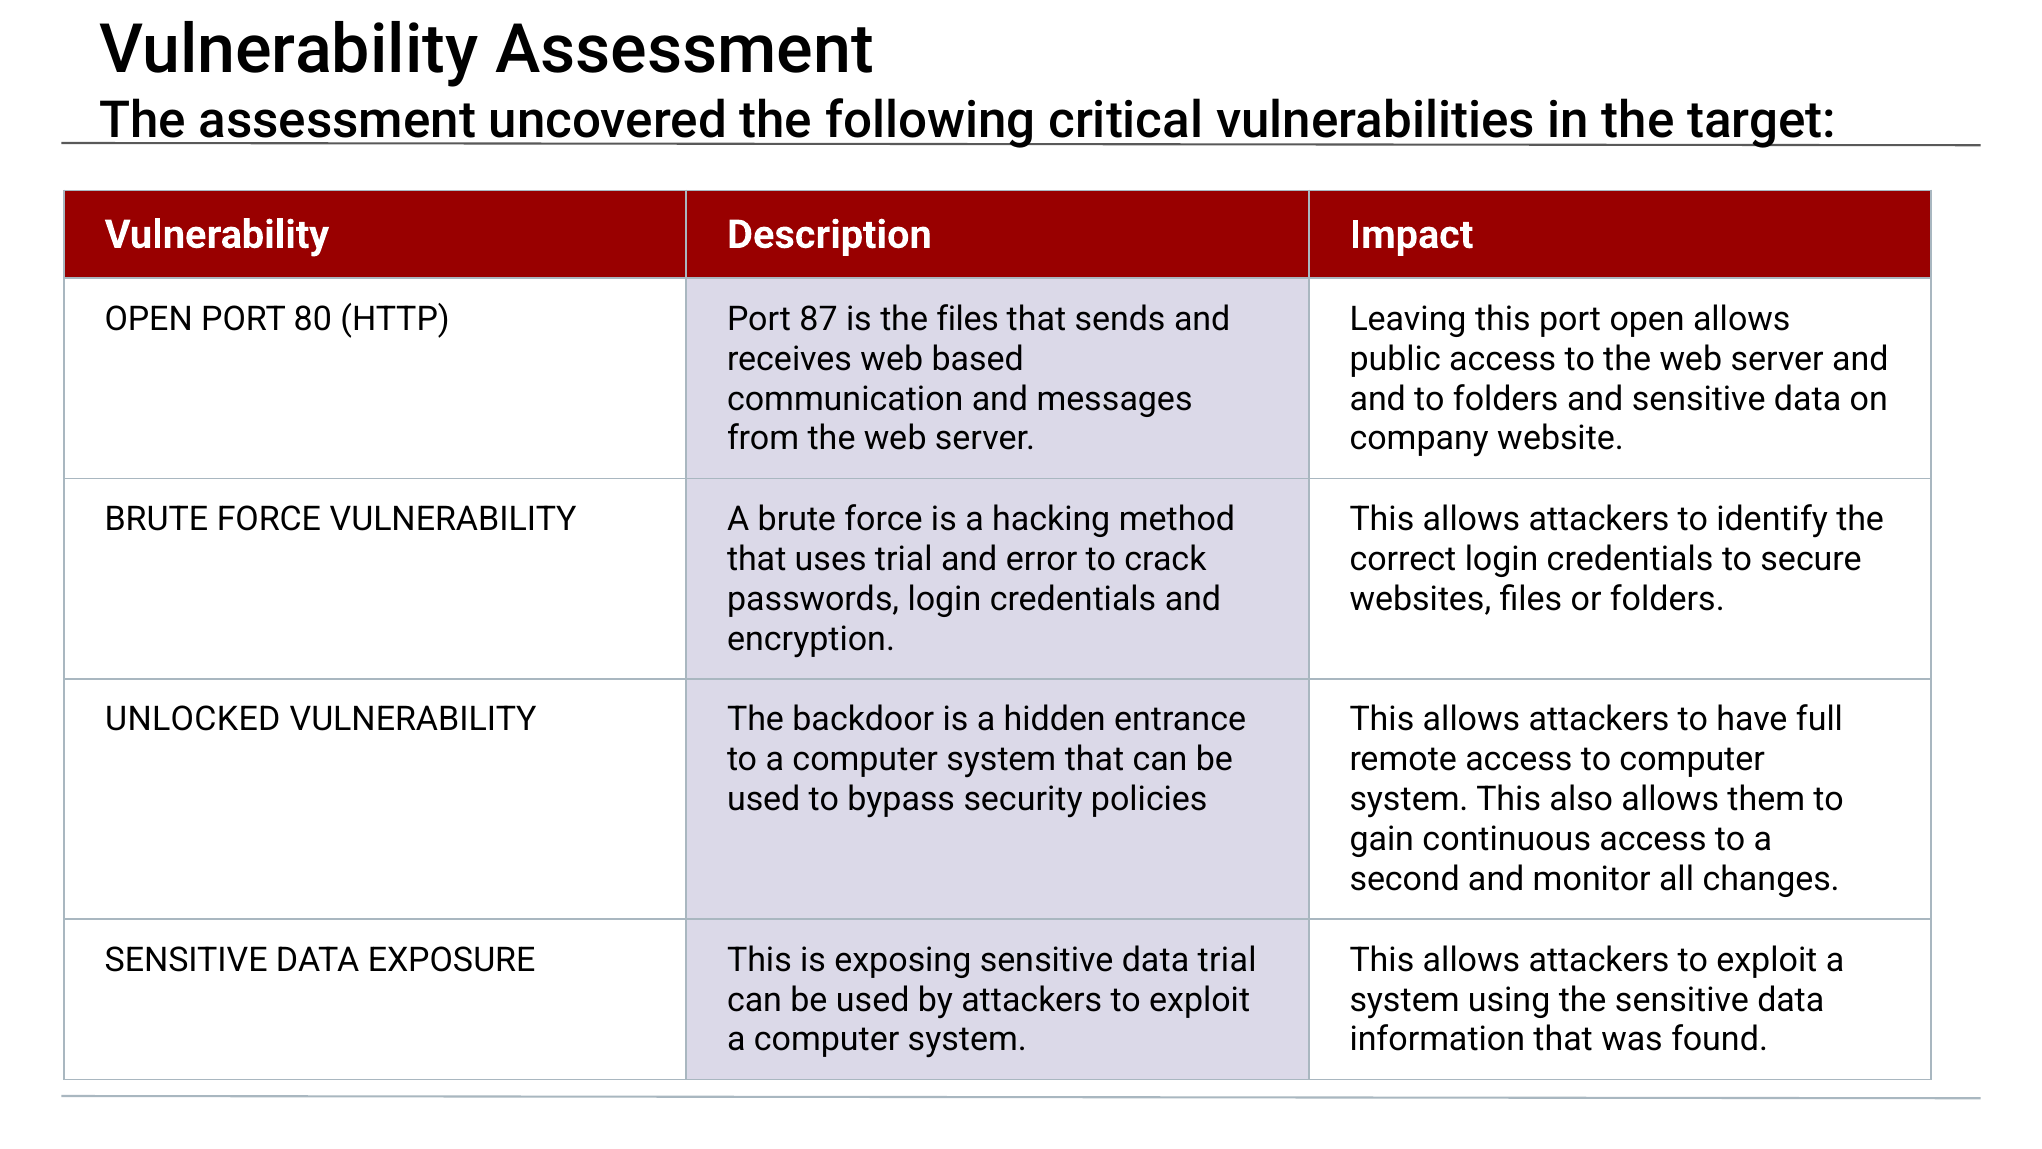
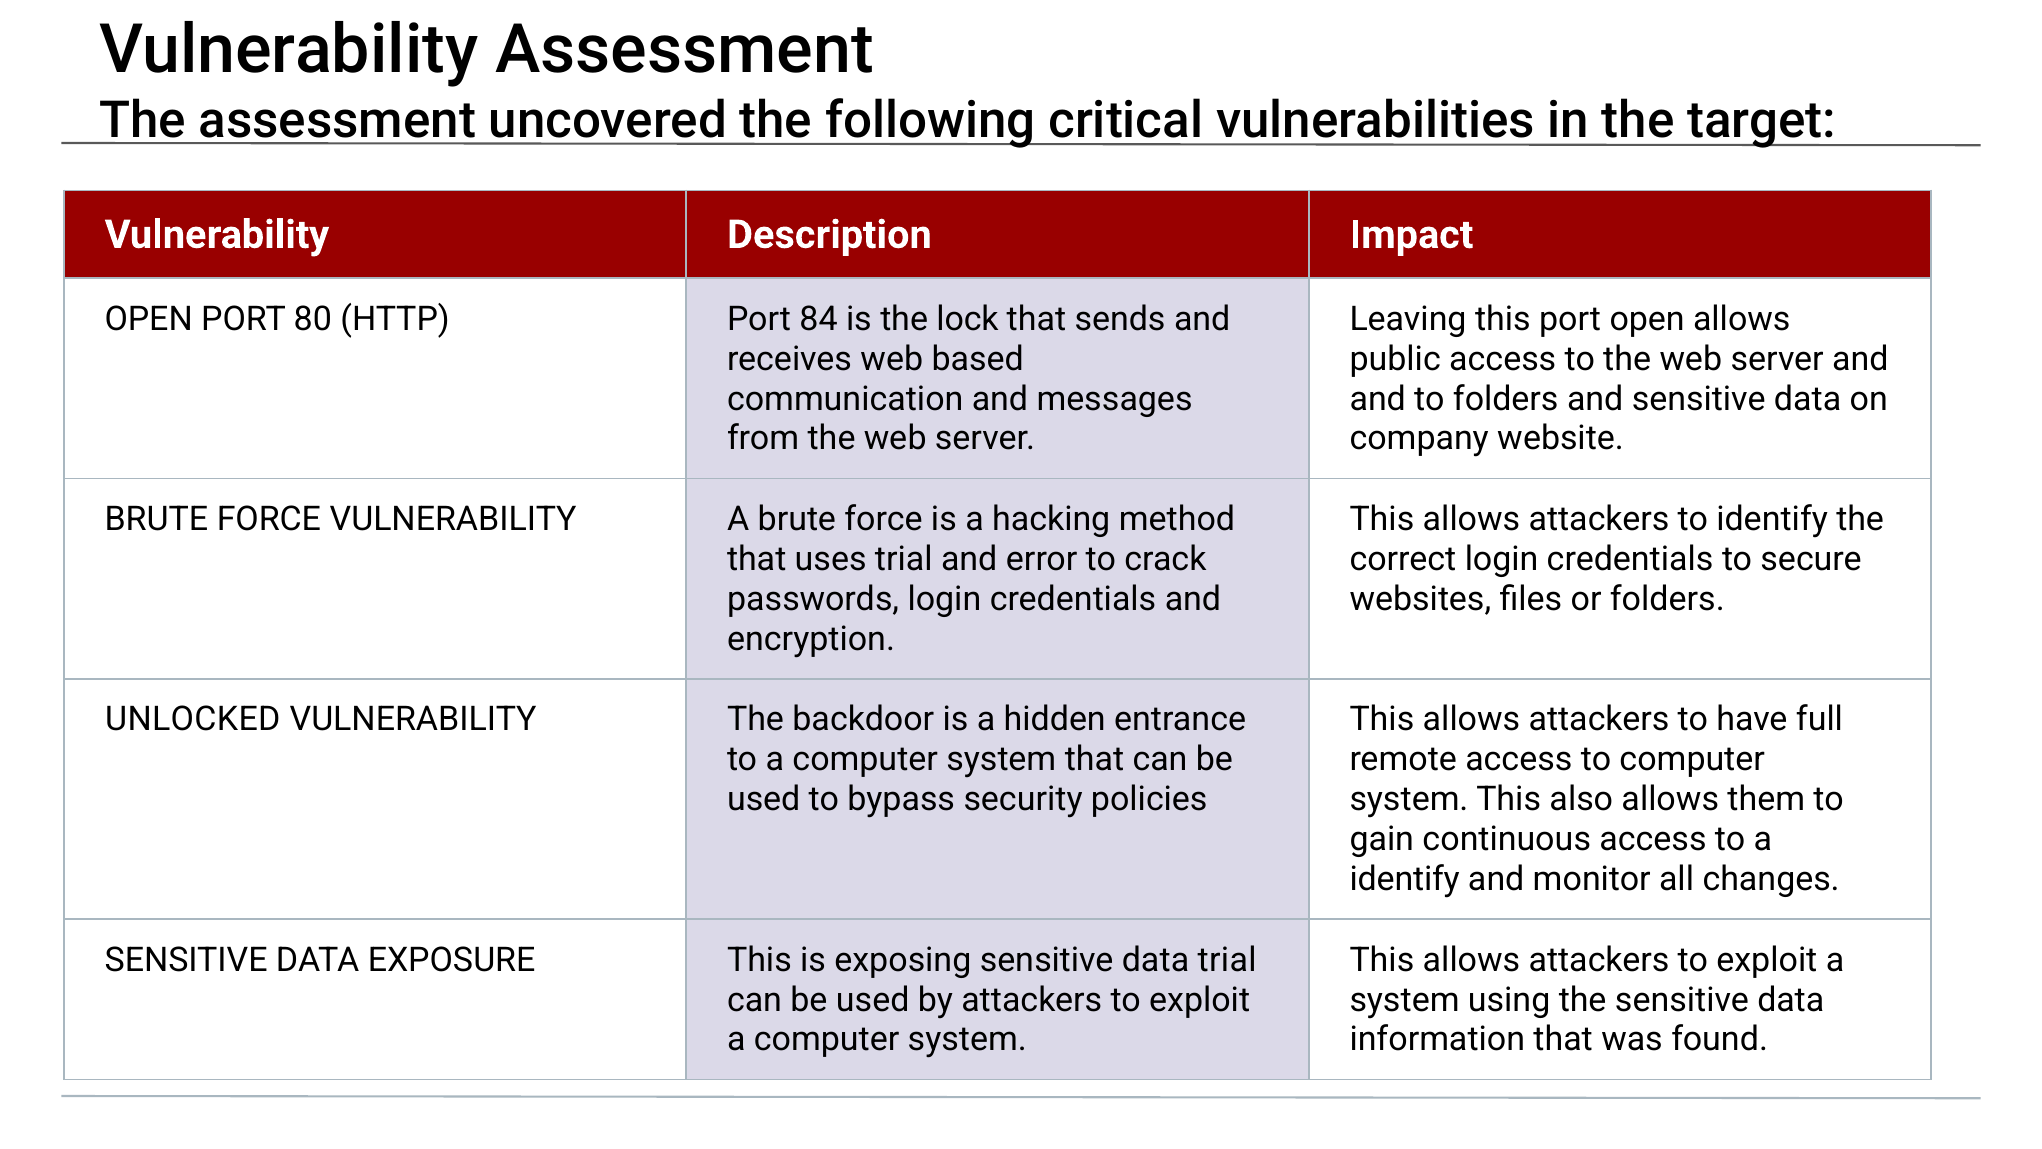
87: 87 -> 84 (819, 319)
the files: files -> lock (968, 319)
second: second -> identify (1405, 879)
